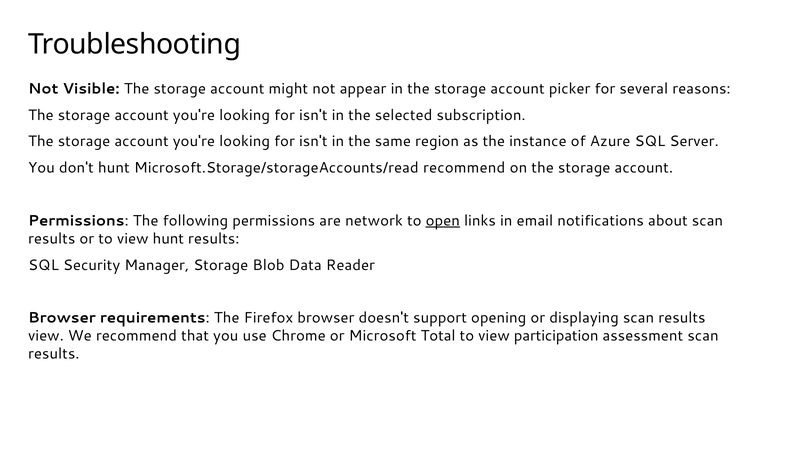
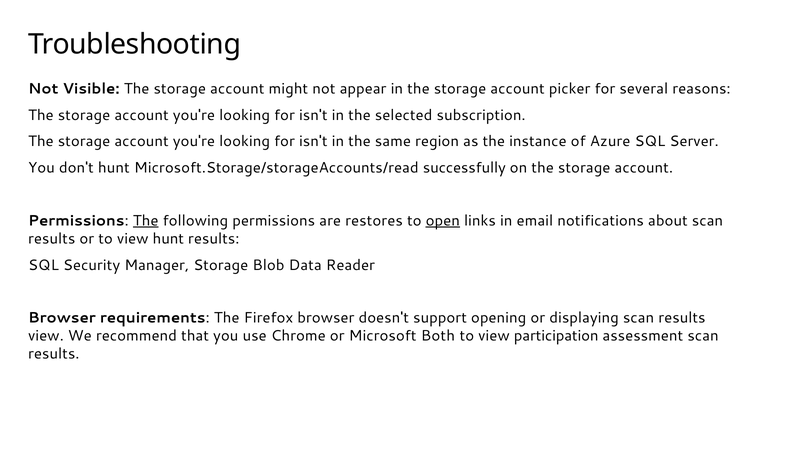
Microsoft.Storage/storageAccounts/read recommend: recommend -> successfully (464, 168)
The underline: none -> present (146, 221)
network: network -> restores (374, 221)
Total: Total -> Both (438, 336)
